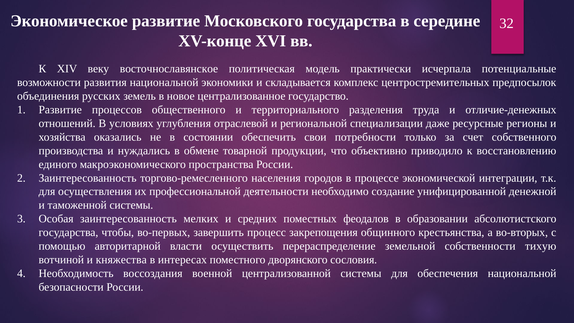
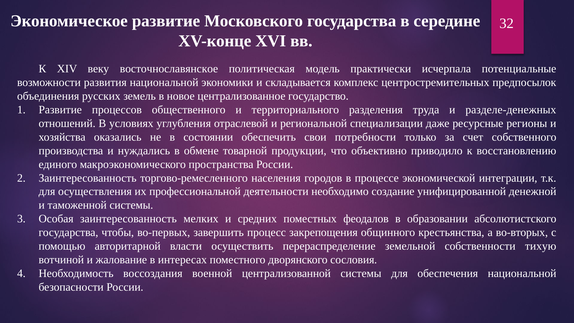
отличие-денежных: отличие-денежных -> разделе-денежных (511, 110)
княжества: княжества -> жалование (121, 260)
